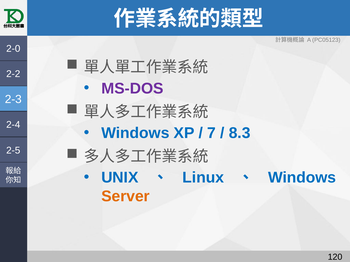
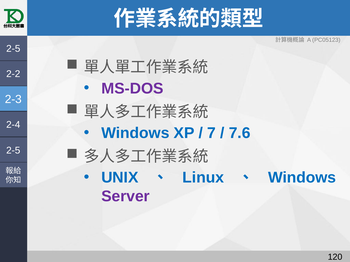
2-0: 2-0 -> 2-5 (13, 49)
8.3: 8.3 -> 7.6 (240, 133)
Server colour: orange -> purple (126, 197)
